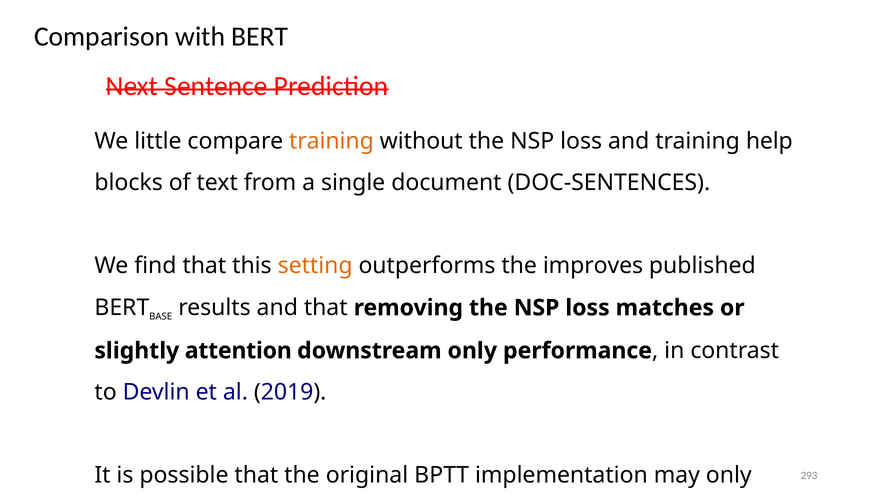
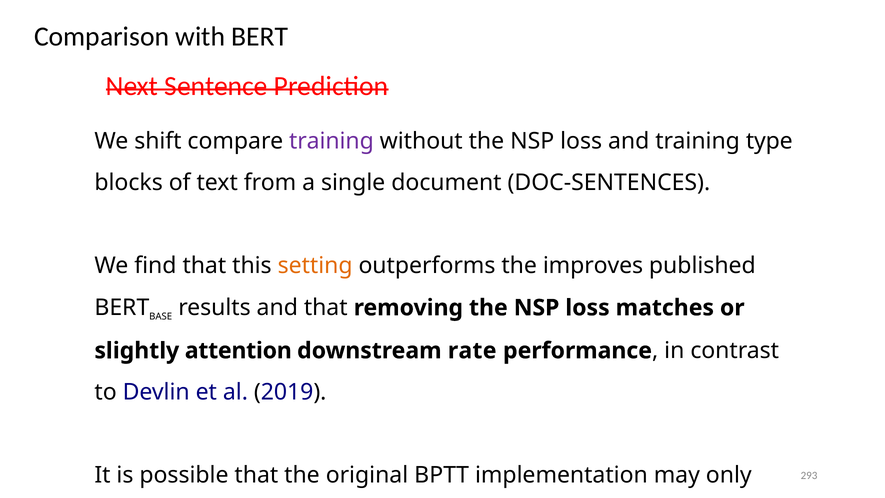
little: little -> shift (158, 141)
training colour: orange -> purple (331, 141)
help: help -> type (769, 141)
downstream only: only -> rate (472, 351)
